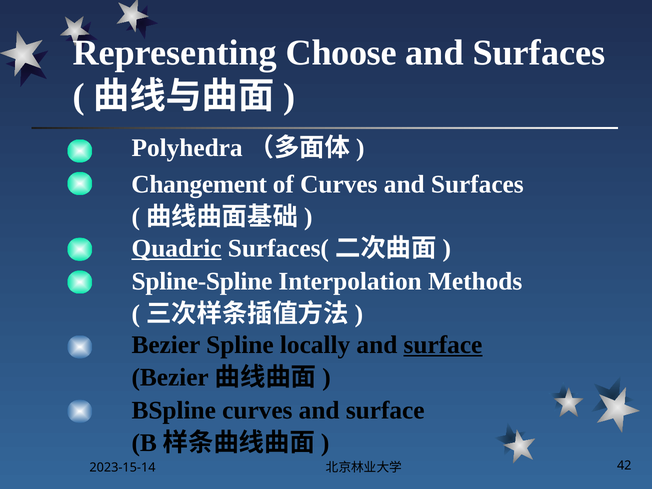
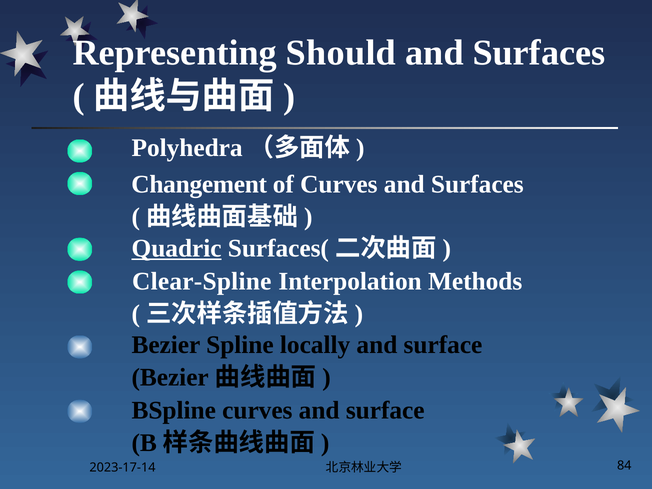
Choose: Choose -> Should (341, 53)
Spline-Spline: Spline-Spline -> Clear-Spline (202, 281)
surface underline: present -> none (443, 345)
2023-15-14: 2023-15-14 -> 2023-17-14 (122, 468)
42: 42 -> 84 (624, 466)
